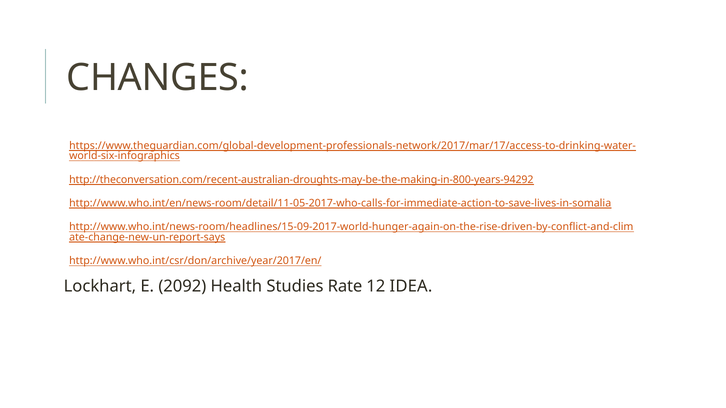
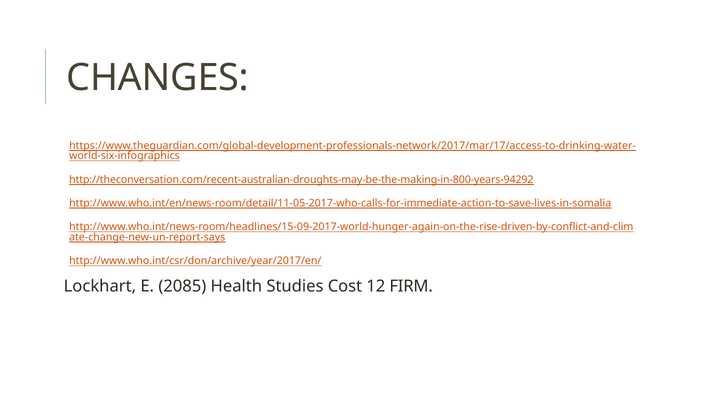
2092: 2092 -> 2085 (182, 286)
Rate: Rate -> Cost (345, 286)
IDEA: IDEA -> FIRM (411, 286)
